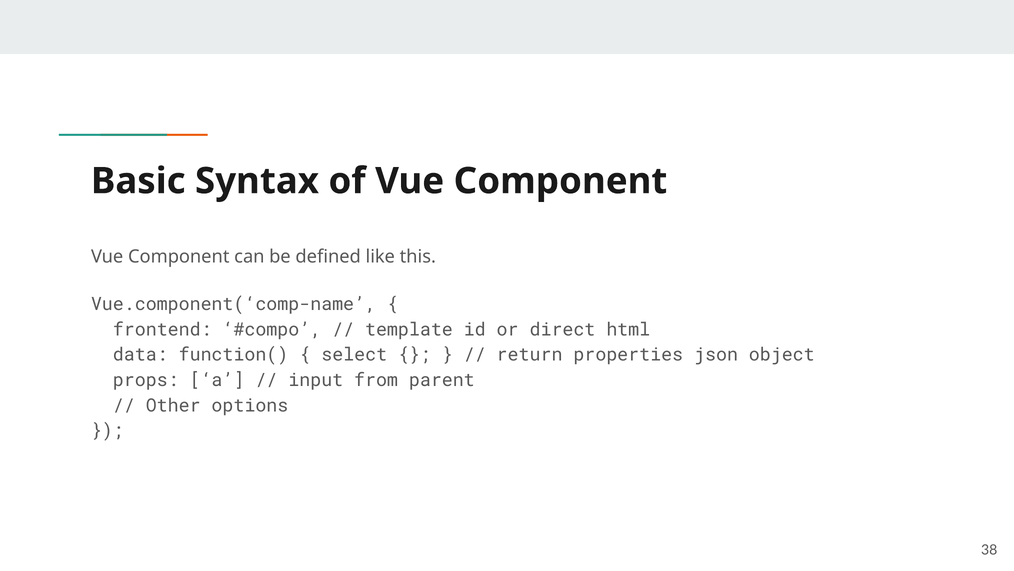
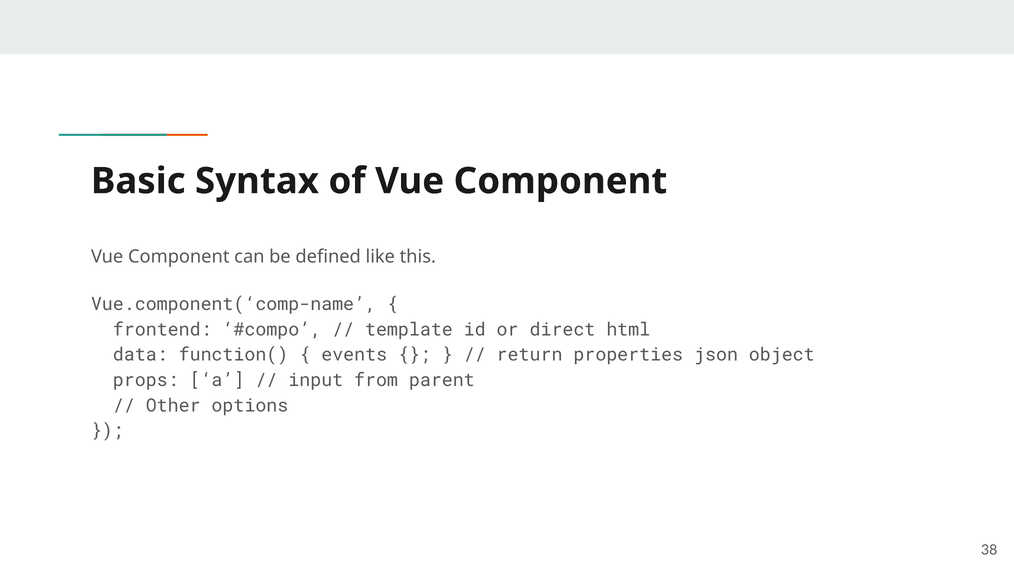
select: select -> events (354, 355)
